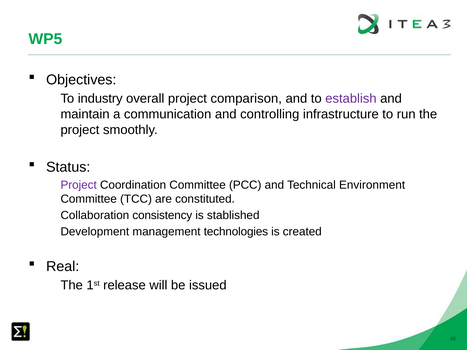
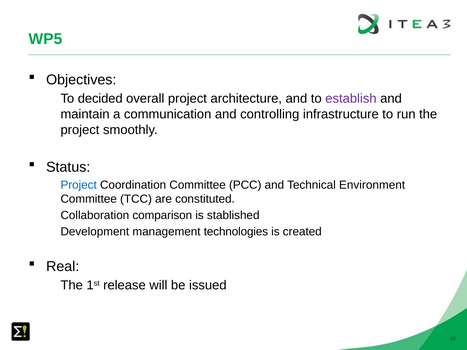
industry: industry -> decided (100, 99)
comparison: comparison -> architecture (246, 99)
Project colour: purple -> blue (79, 185)
consistency: consistency -> comparison (162, 215)
